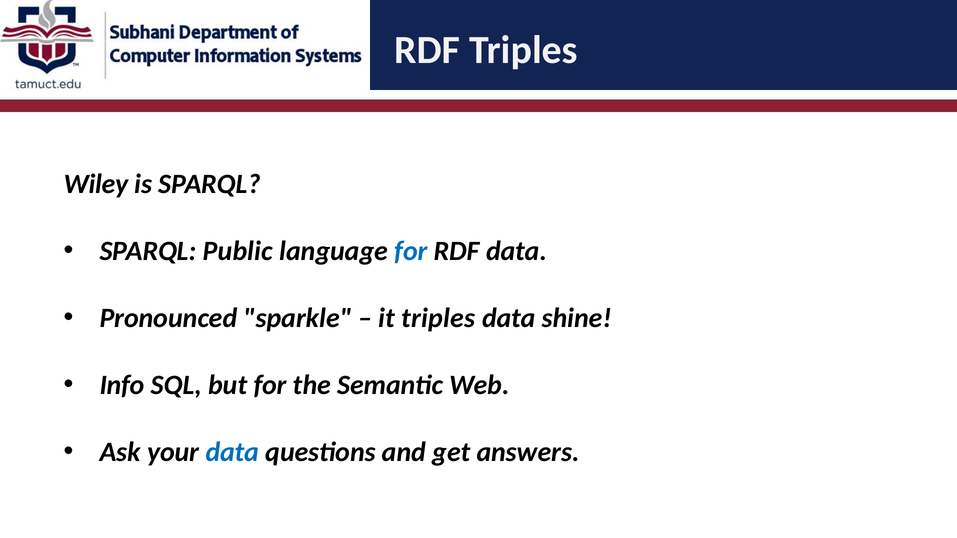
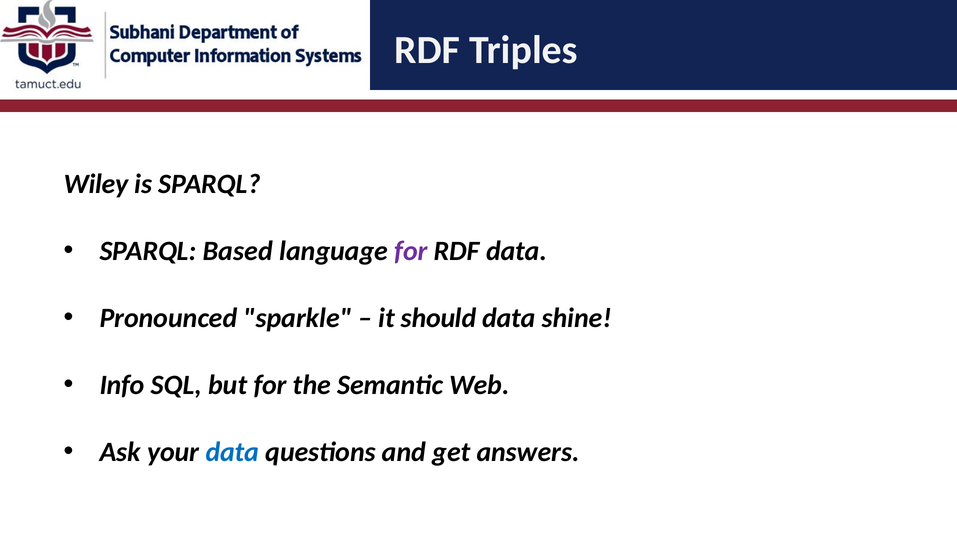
Public: Public -> Based (238, 251)
for colour: blue -> purple (411, 251)
it triples: triples -> should (439, 318)
